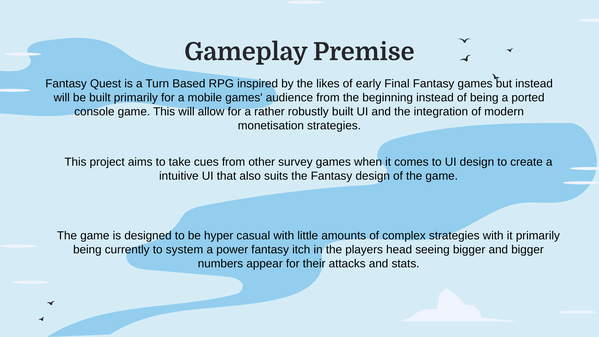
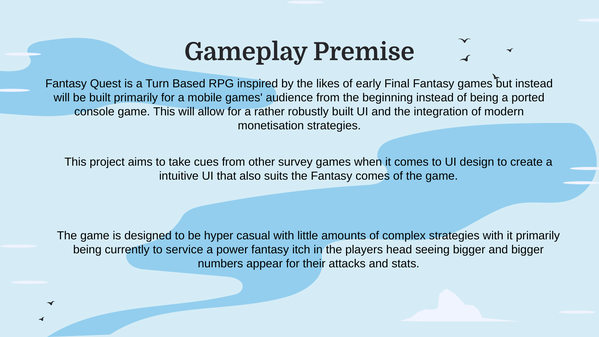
Fantasy design: design -> comes (373, 176)
system: system -> service (185, 250)
